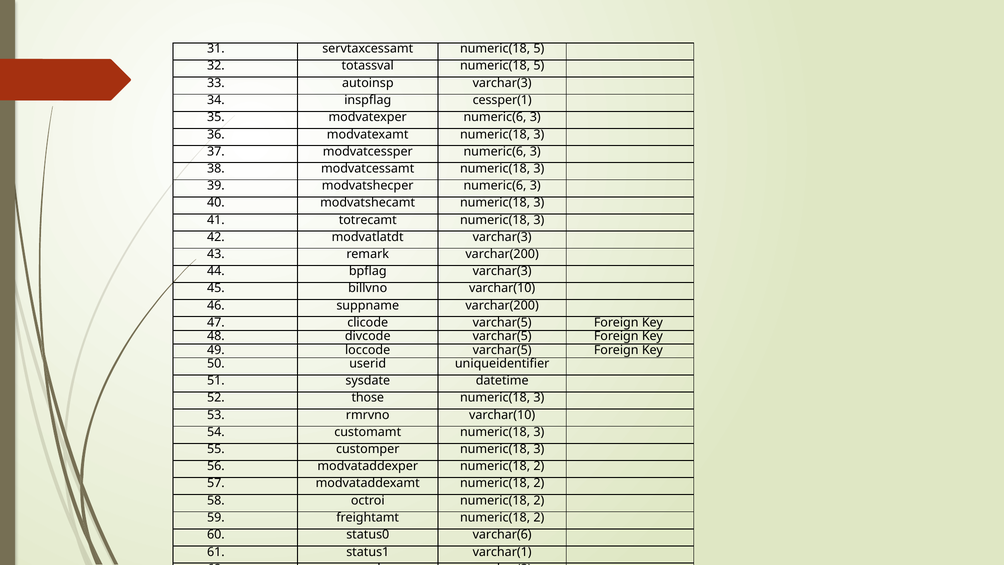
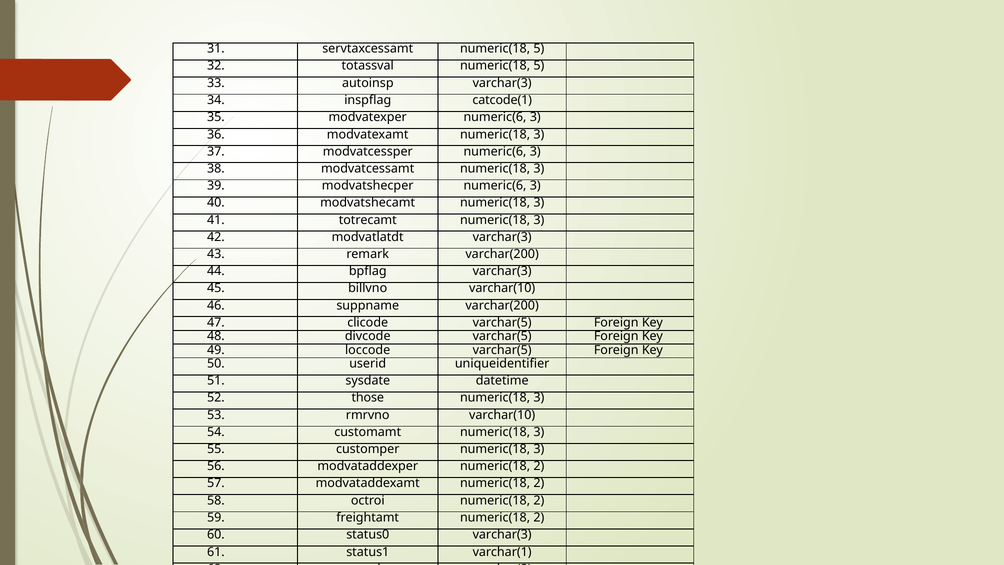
cessper(1: cessper(1 -> catcode(1 (502, 100)
status0 varchar(6: varchar(6 -> varchar(3 (502, 534)
